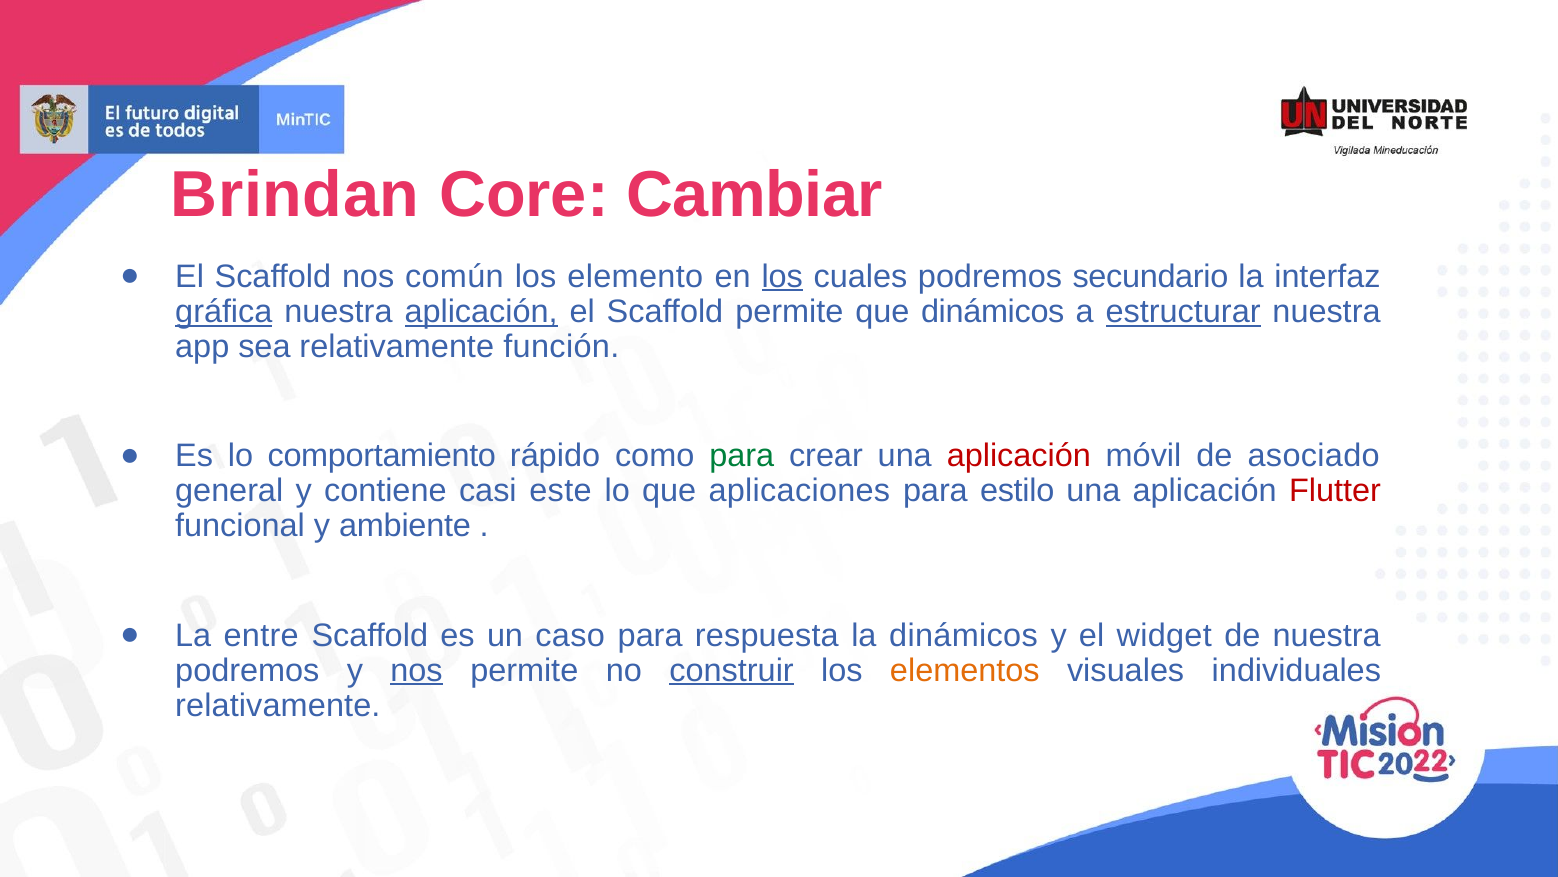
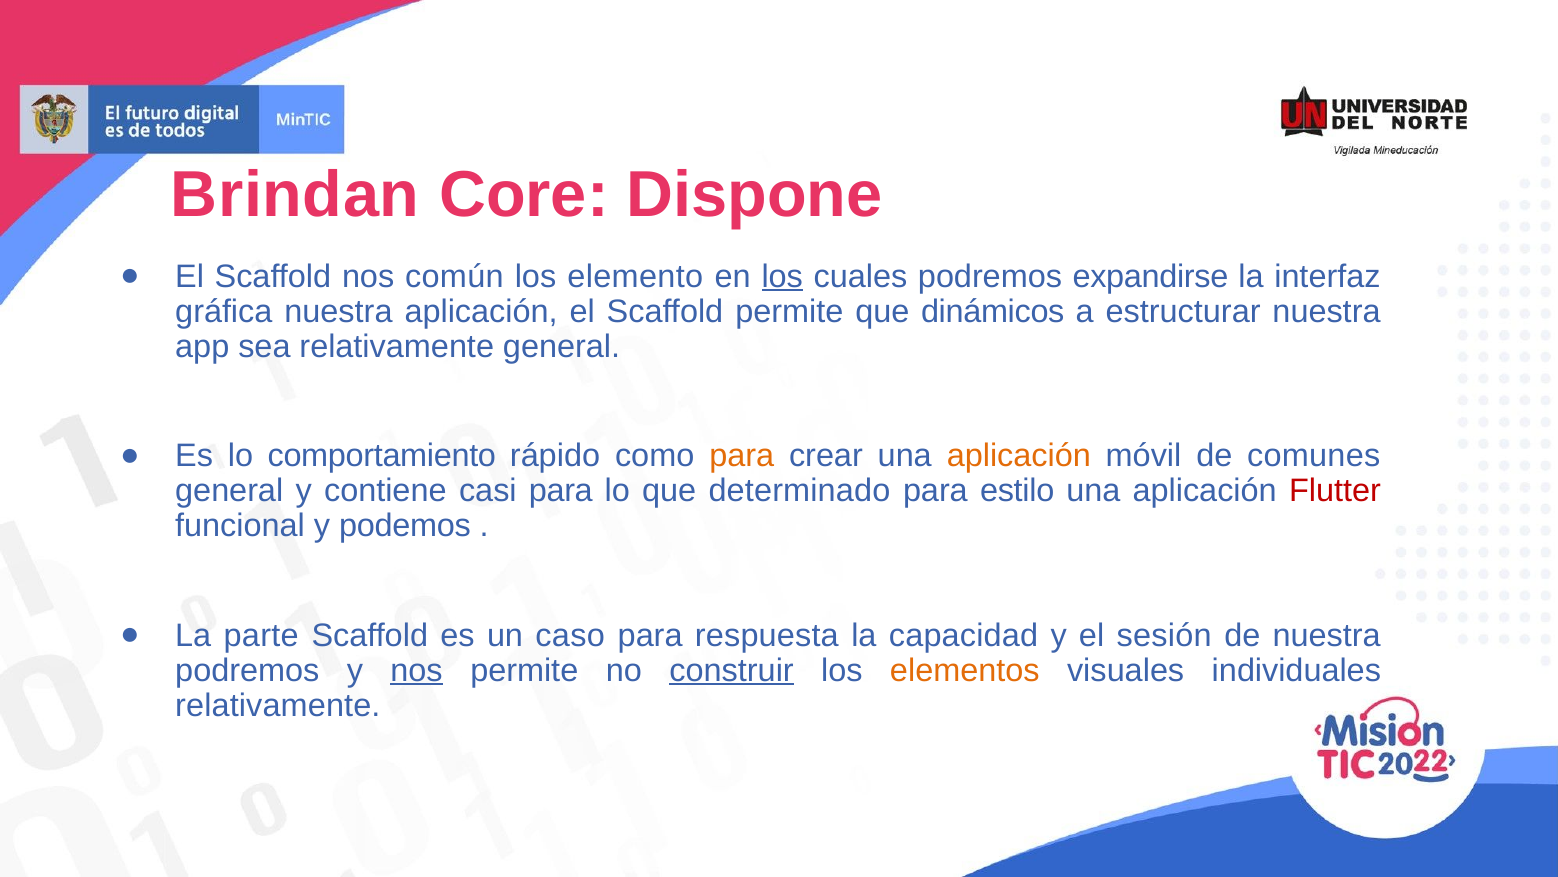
Cambiar: Cambiar -> Dispone (755, 195)
secundario: secundario -> expandirse (1150, 276)
gráfica underline: present -> none (224, 311)
aplicación underline: present -> none (481, 311)
estructurar underline: present -> none (1183, 311)
relativamente función: función -> general (562, 346)
para colour: green -> orange (742, 456)
aplicación colour: red -> orange (1019, 456)
asociado: asociado -> comunes (1314, 456)
casi este: este -> para (561, 491)
aplicaciones: aplicaciones -> determinado (799, 491)
ambiente: ambiente -> podemos (405, 526)
entre: entre -> parte (261, 635)
la dinámicos: dinámicos -> capacidad (964, 635)
widget: widget -> sesión (1164, 635)
